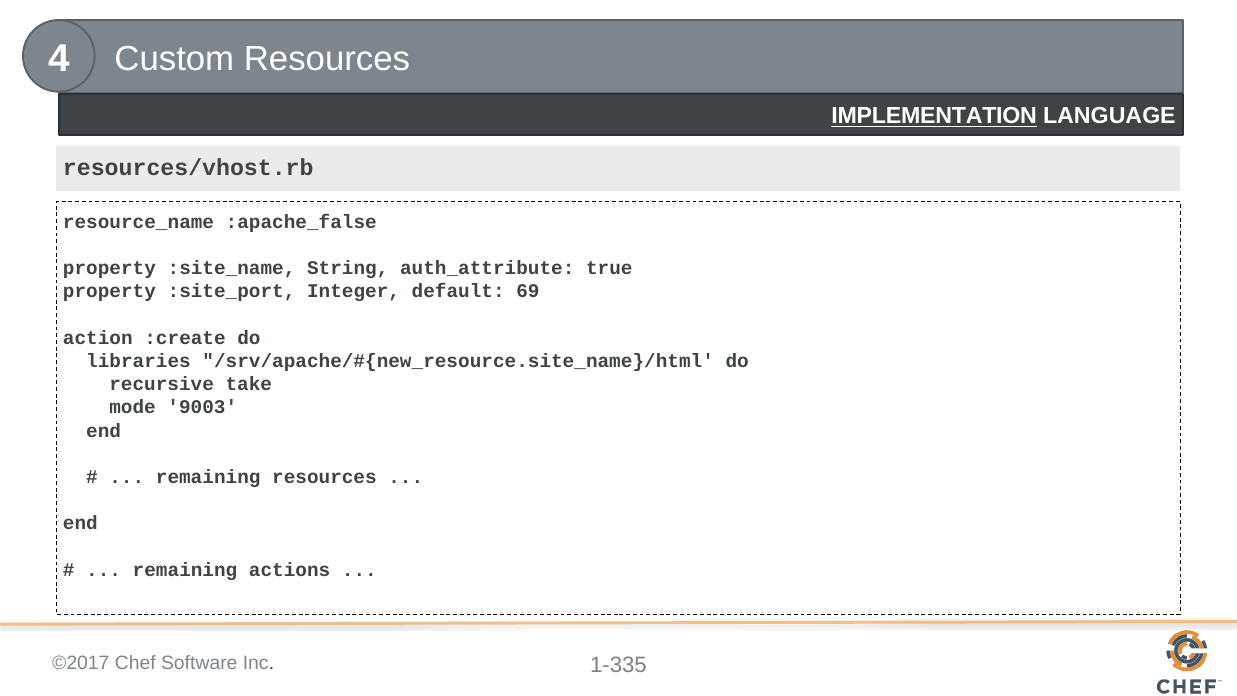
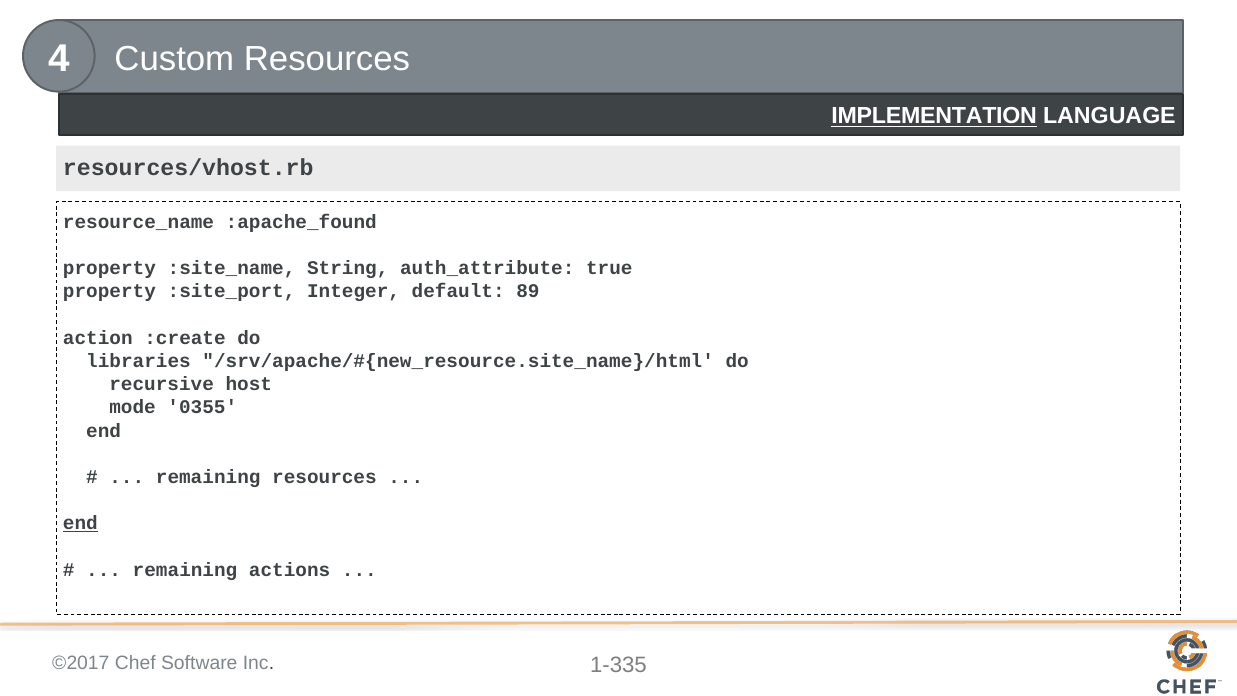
:apache_false: :apache_false -> :apache_found (301, 222)
69: 69 -> 89 (528, 291)
take: take -> host (249, 384)
9003: 9003 -> 0355 (202, 407)
end underline: none -> present (80, 523)
